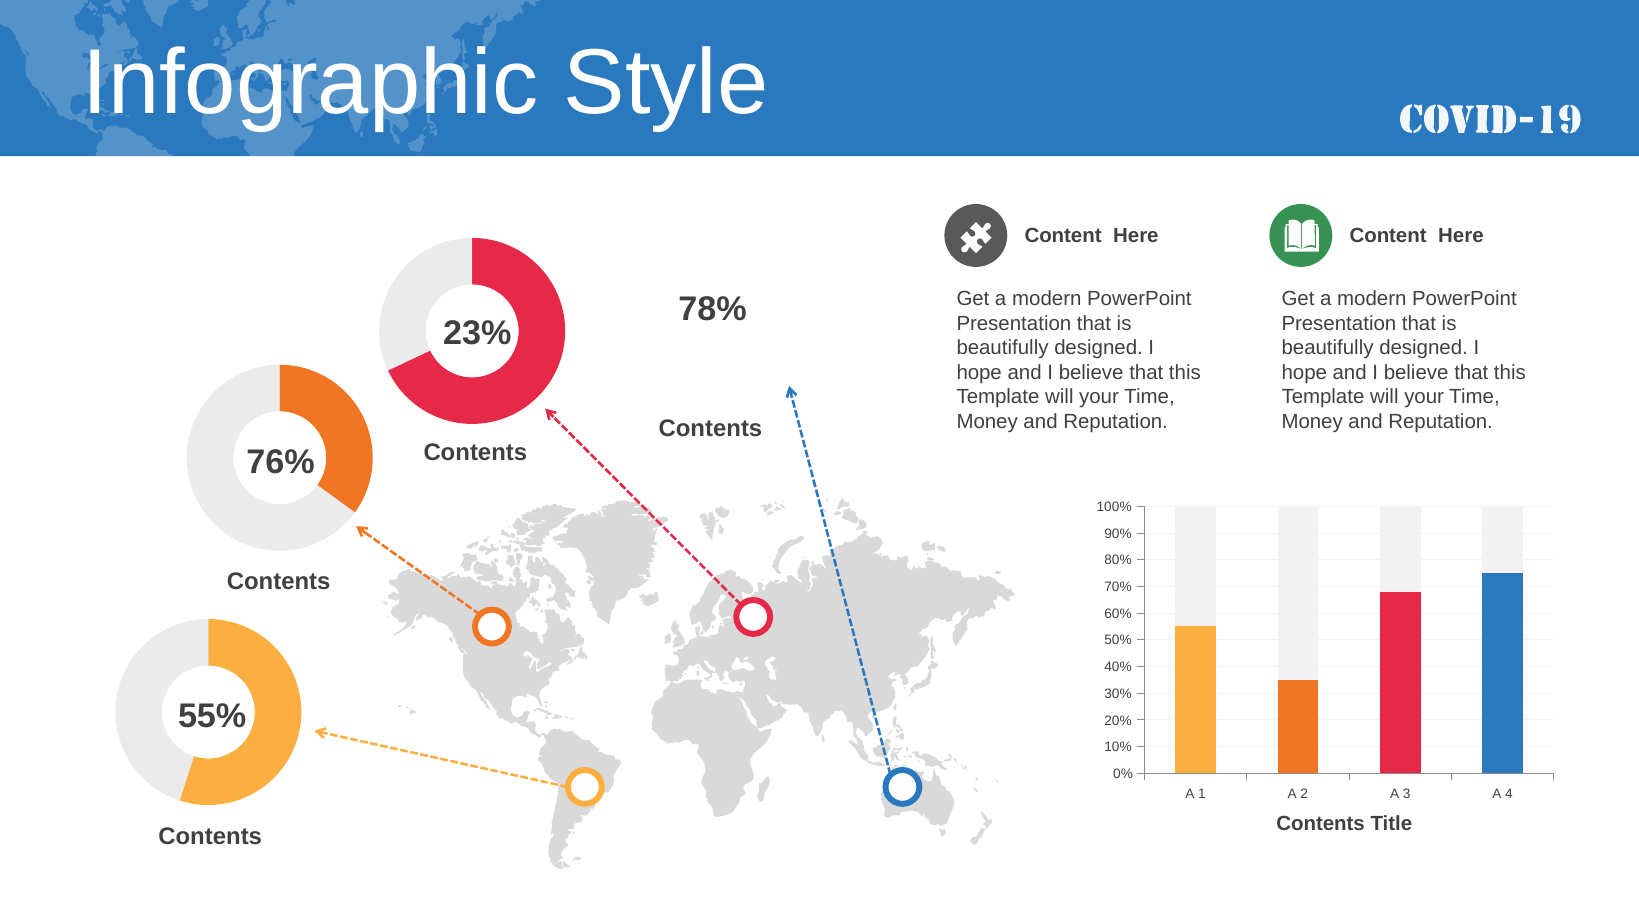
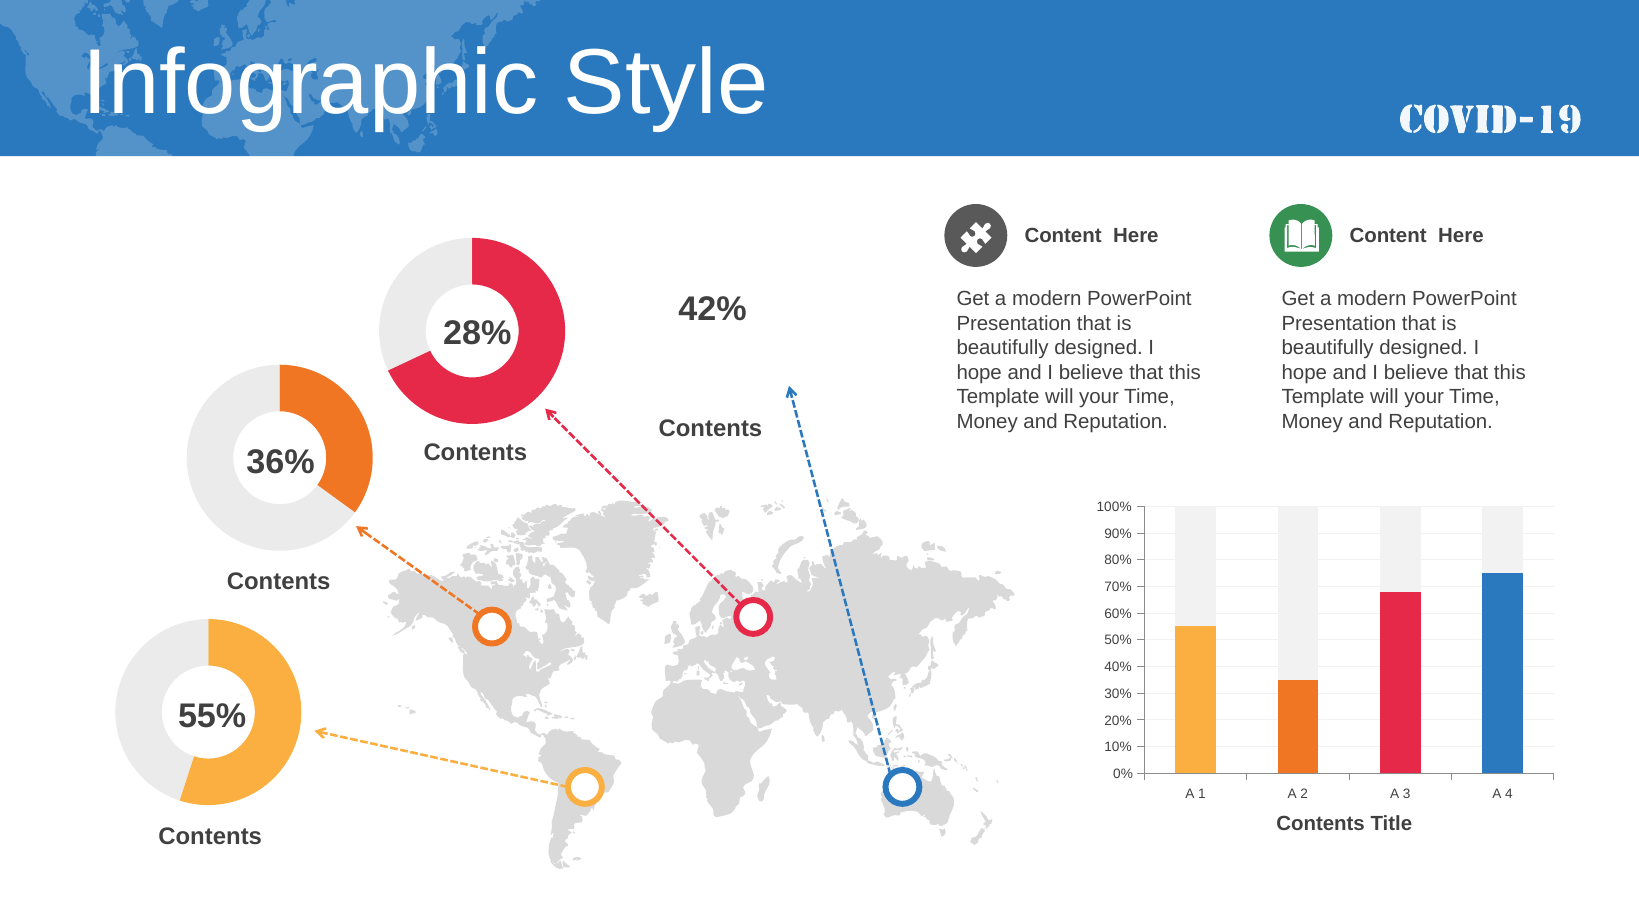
78%: 78% -> 42% (712, 309)
23%: 23% -> 28% (477, 333)
76%: 76% -> 36% (281, 462)
